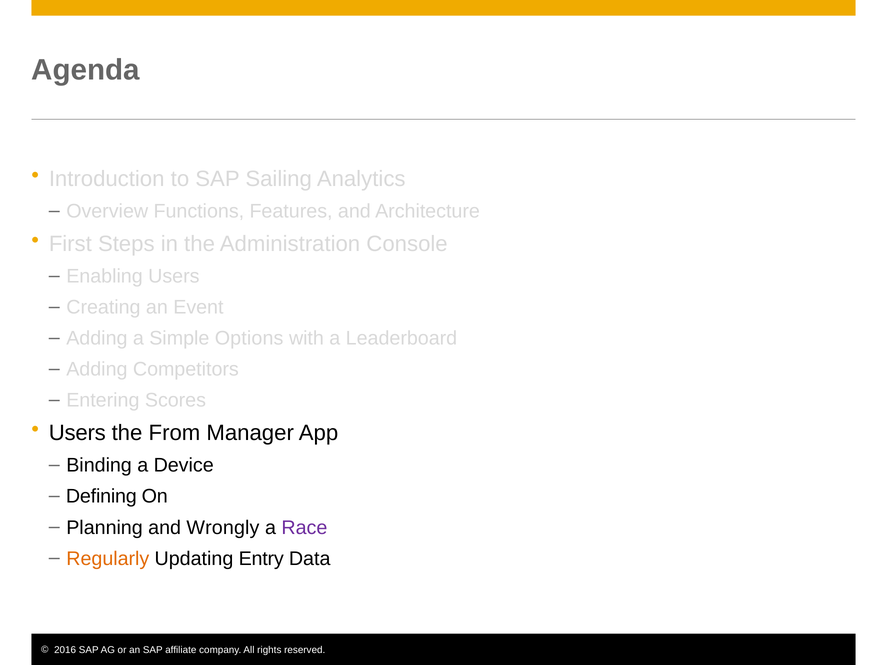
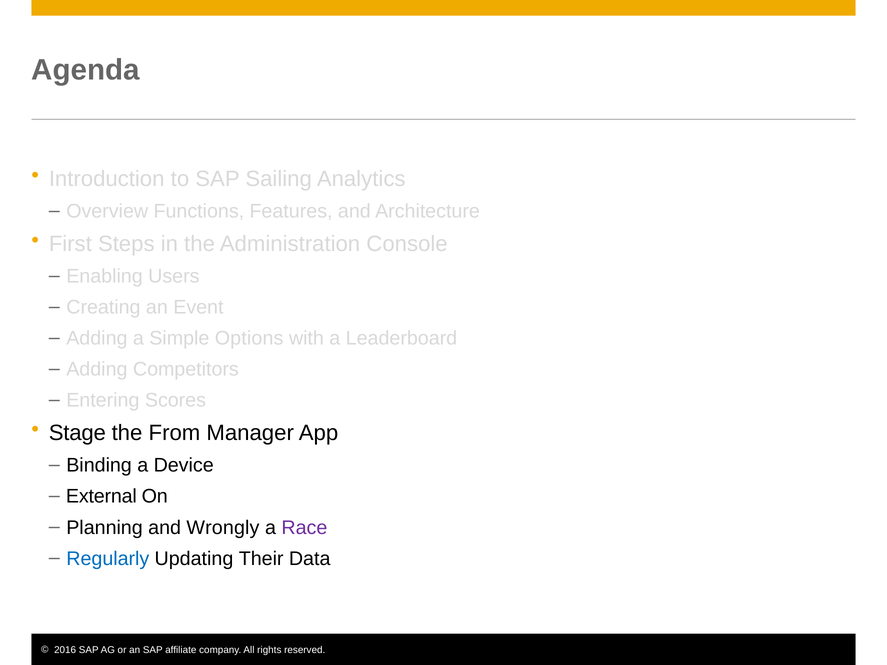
Users: Users -> Stage (77, 433)
Defining: Defining -> External (101, 497)
Regularly colour: orange -> blue (108, 559)
Entry: Entry -> Their (261, 559)
